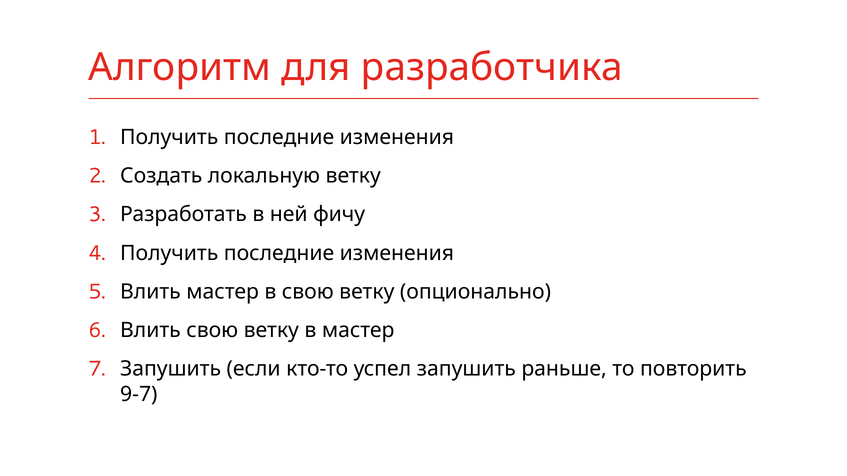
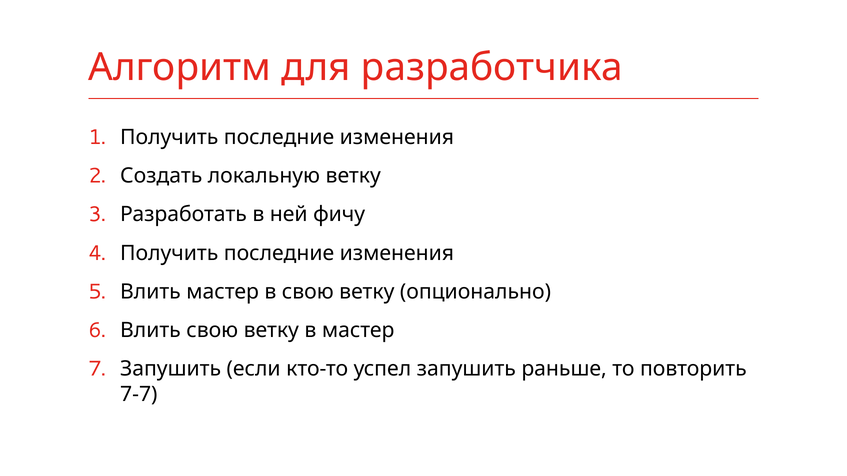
9-7: 9-7 -> 7-7 (139, 395)
